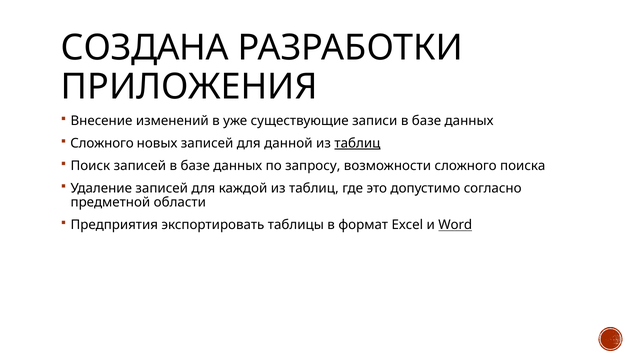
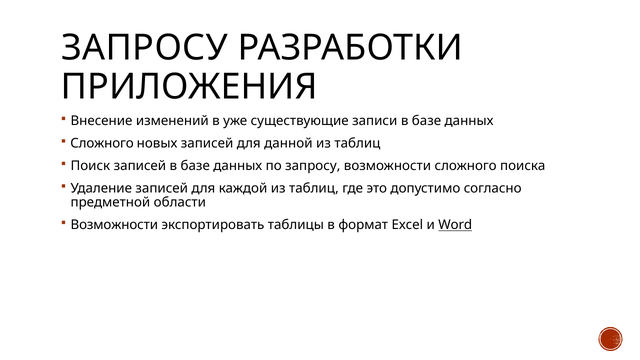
СОЗДАНА: СОЗДАНА -> ЗАПРОСУ (145, 48)
таблиц underline: present -> none (357, 143)
Предприятия: Предприятия -> Возможности (114, 225)
